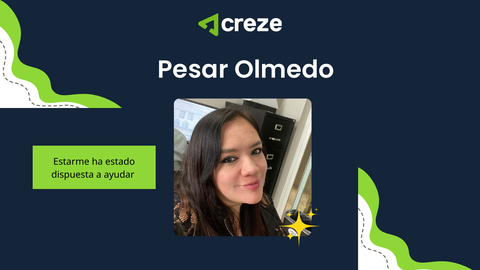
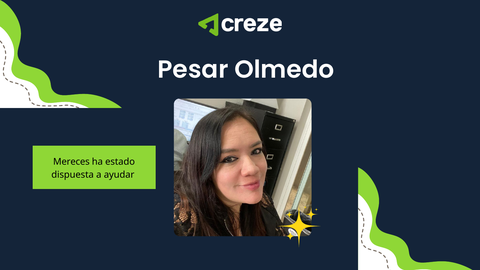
Estarme: Estarme -> Mereces (71, 162)
